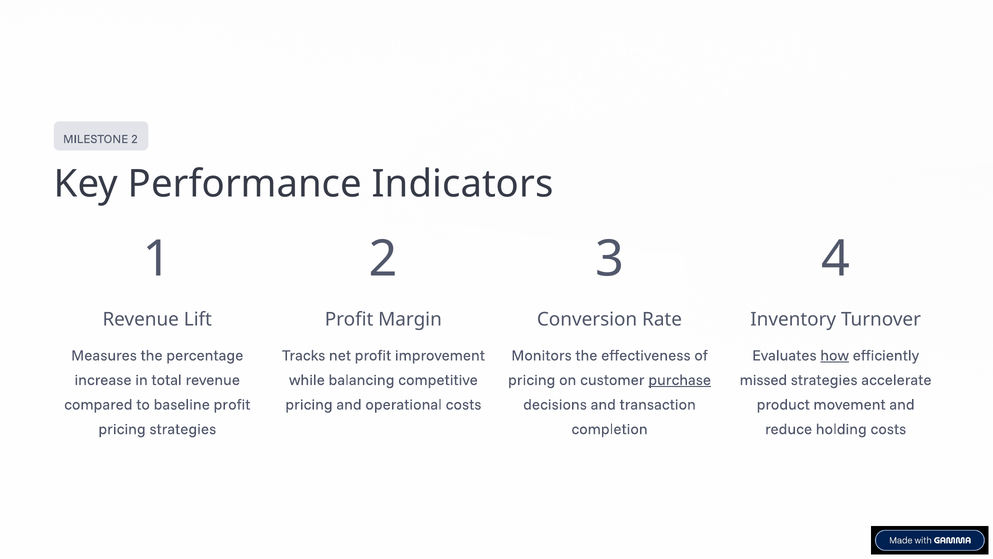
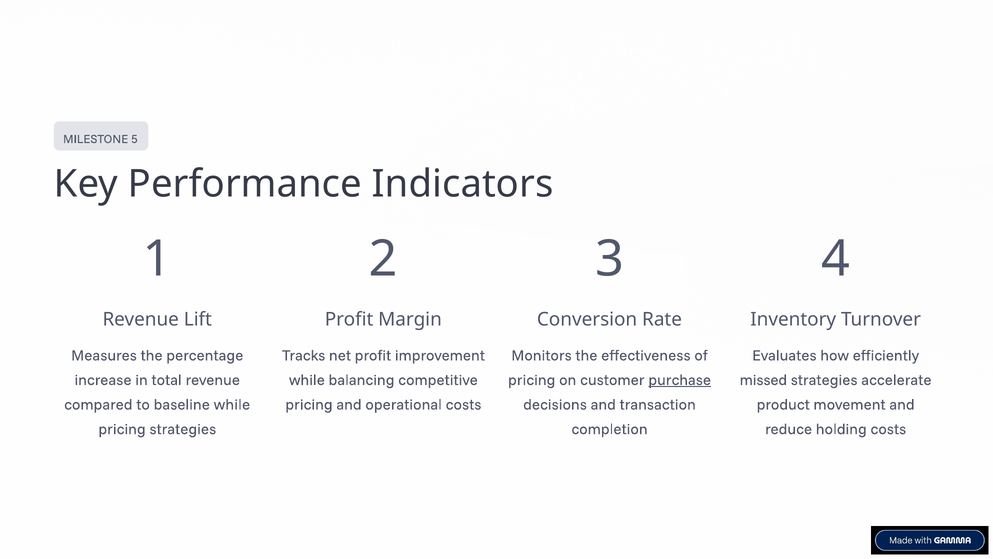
MILESTONE 2: 2 -> 5 (134, 139)
how underline: present -> none (835, 355)
baseline profit: profit -> while (232, 404)
